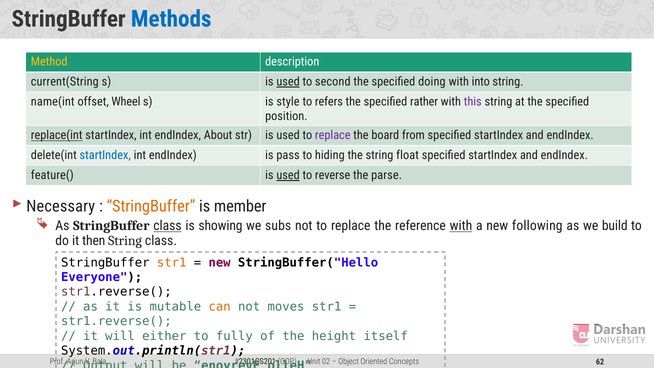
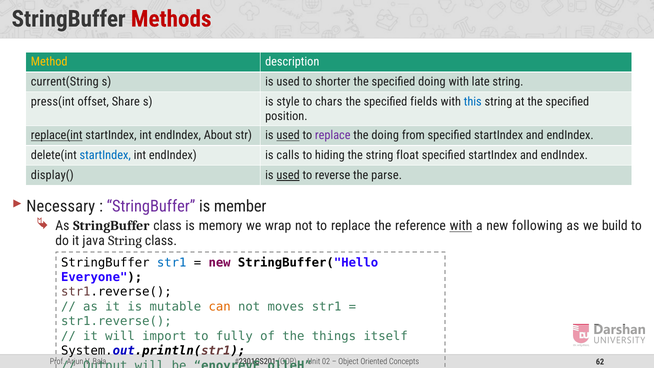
Methods colour: blue -> red (171, 19)
used underline: present -> none (288, 82)
second: second -> shorter (333, 82)
into: into -> late (481, 82)
name(int: name(int -> press(int (53, 102)
Wheel: Wheel -> Share (126, 102)
refers: refers -> chars (329, 102)
rather: rather -> fields (424, 102)
this colour: purple -> blue (473, 102)
used underline: none -> present (288, 135)
the board: board -> doing (385, 135)
pass: pass -> calls (288, 155)
feature(: feature( -> display( (52, 175)
StringBuffer colour: orange -> purple (151, 206)
class underline: present -> none (167, 226)
showing: showing -> memory (220, 226)
subs: subs -> wrap (278, 226)
then: then -> java (94, 241)
str1 colour: orange -> blue (172, 262)
either: either -> import (164, 336)
height: height -> things (334, 336)
